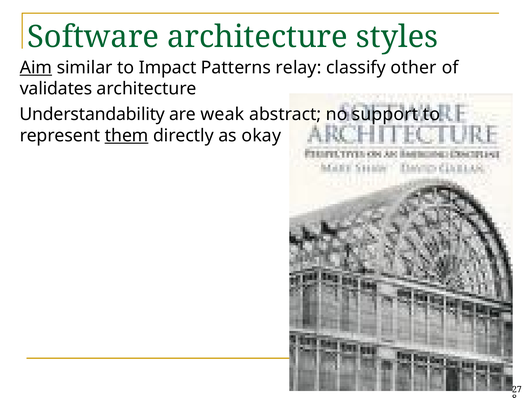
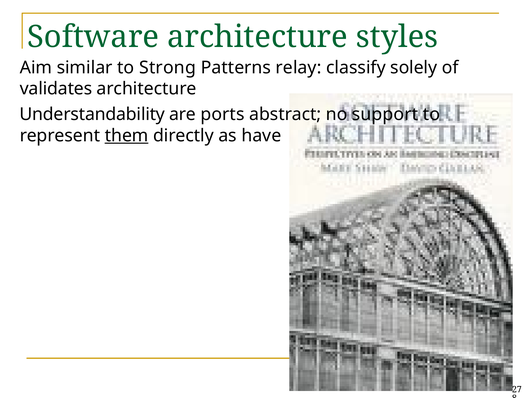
Aim underline: present -> none (36, 68)
Impact: Impact -> Strong (168, 68)
other: other -> solely (414, 68)
weak: weak -> ports (223, 114)
okay: okay -> have (261, 135)
